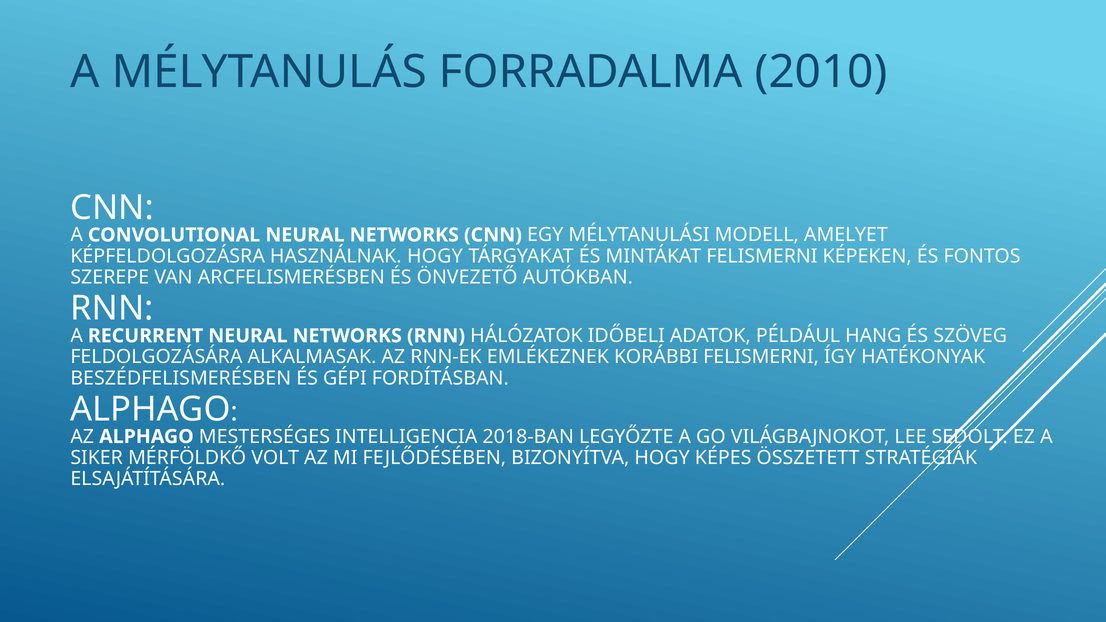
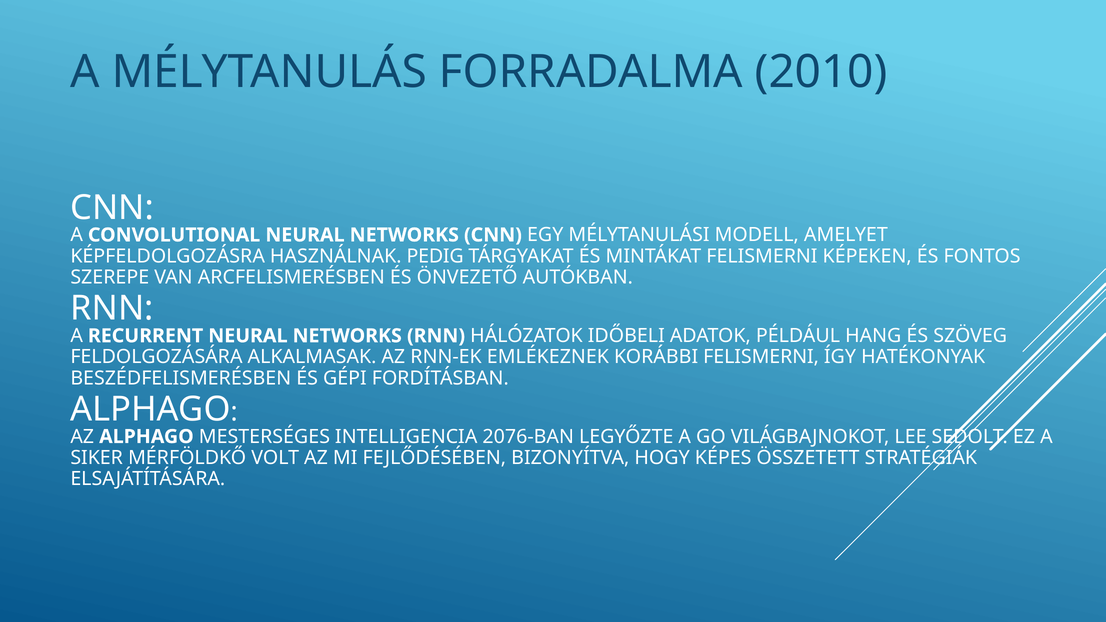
HASZNÁLNAK HOGY: HOGY -> PEDIG (435, 256)
2018-BAN: 2018-BAN -> 2076-BAN (528, 437)
